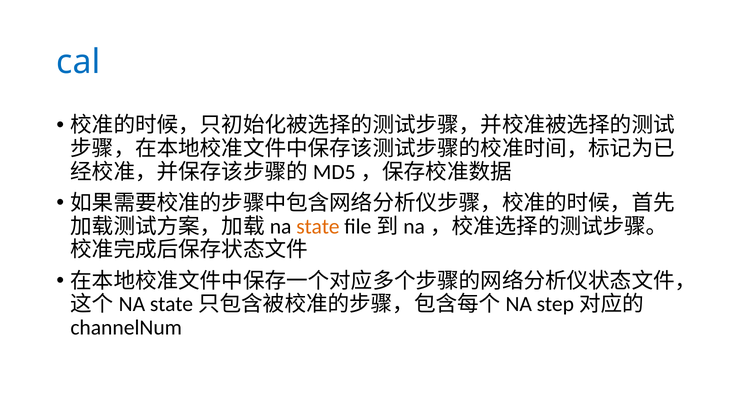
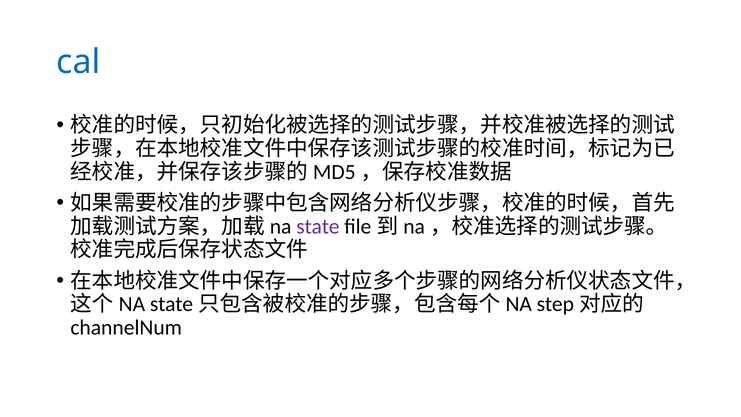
state colour: orange -> purple (318, 226)
